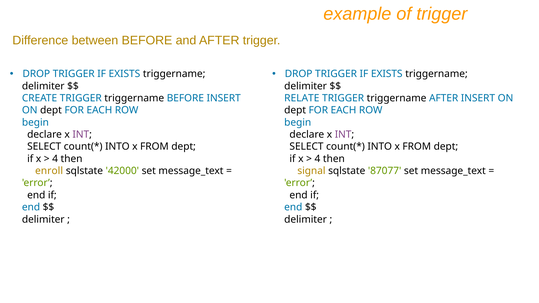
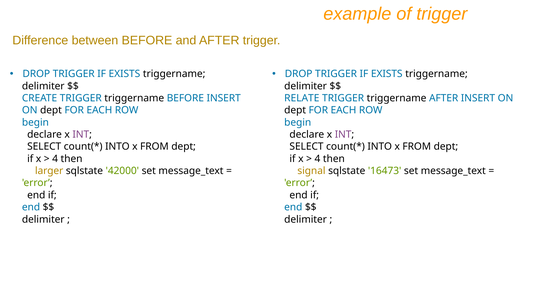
enroll: enroll -> larger (49, 171)
87077: 87077 -> 16473 (385, 171)
